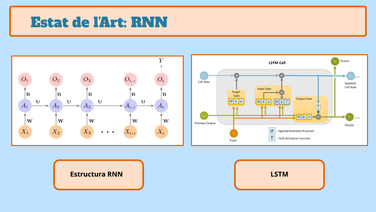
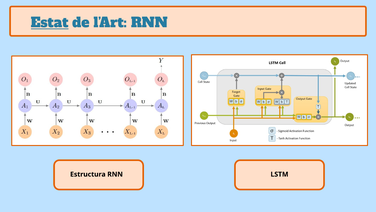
Estat underline: none -> present (50, 23)
